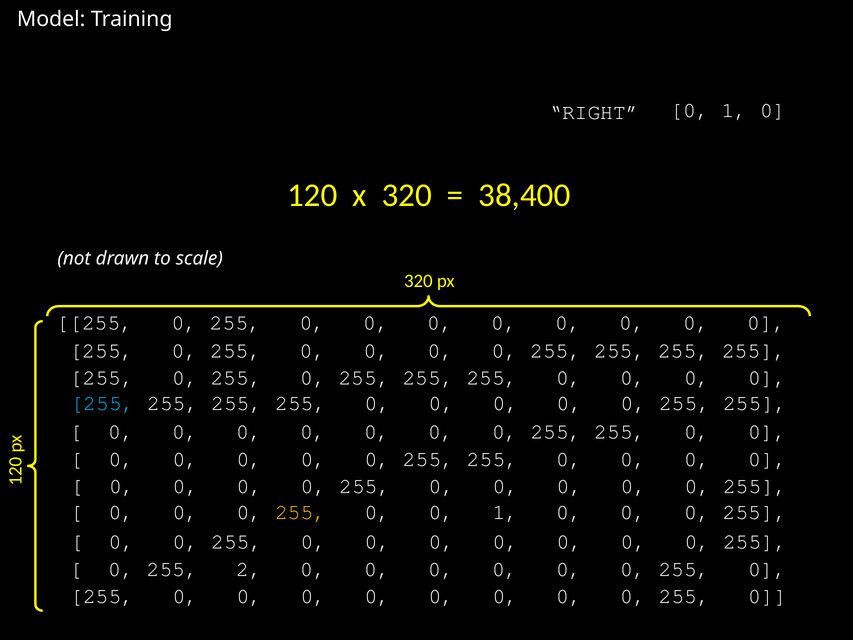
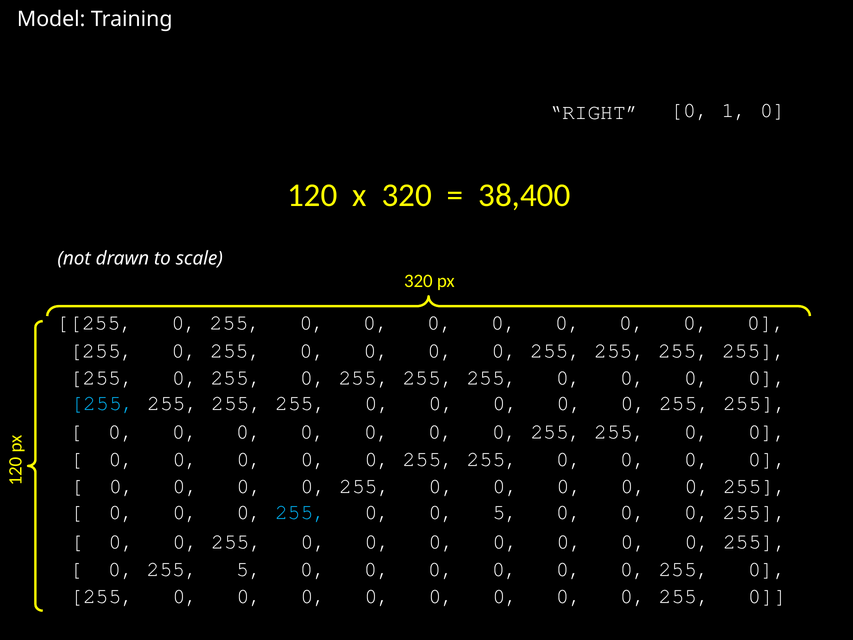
255 colour: yellow -> light blue (301, 512)
0 0 1: 1 -> 5 (505, 512)
255 2: 2 -> 5 (249, 569)
